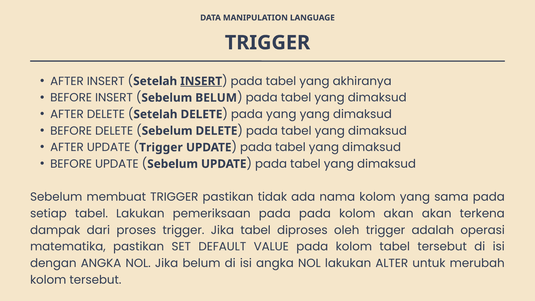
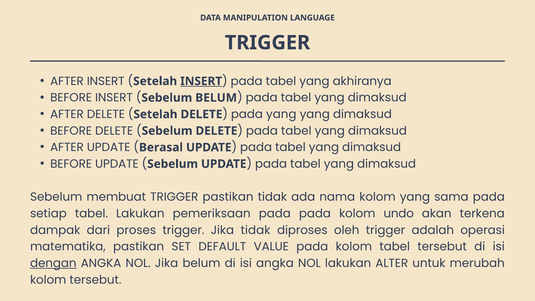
Trigger: Trigger -> Berasal (161, 147)
kolom akan: akan -> undo (399, 214)
Jika tabel: tabel -> tidak (255, 230)
dengan underline: none -> present (53, 263)
